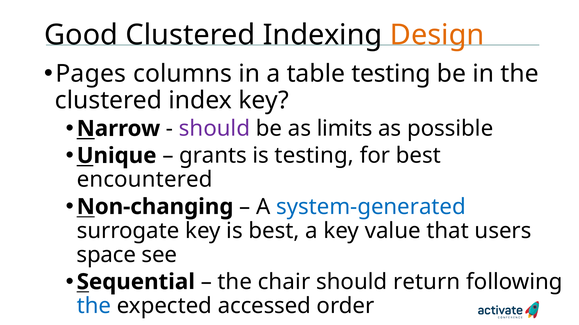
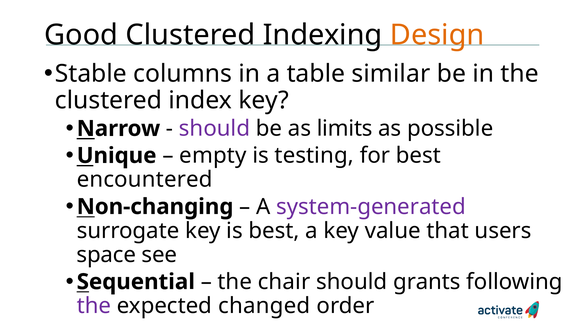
Pages: Pages -> Stable (91, 74)
table testing: testing -> similar (391, 74)
grants: grants -> empty (213, 156)
system-generated colour: blue -> purple (371, 207)
return: return -> grants (427, 282)
the colour: blue -> purple (94, 306)
accessed: accessed -> changed (264, 306)
